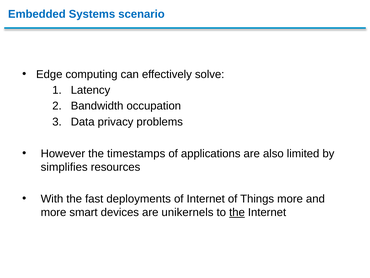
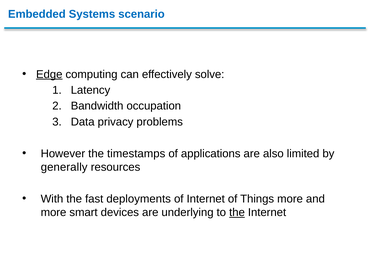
Edge underline: none -> present (49, 74)
simplifies: simplifies -> generally (64, 167)
unikernels: unikernels -> underlying (188, 212)
